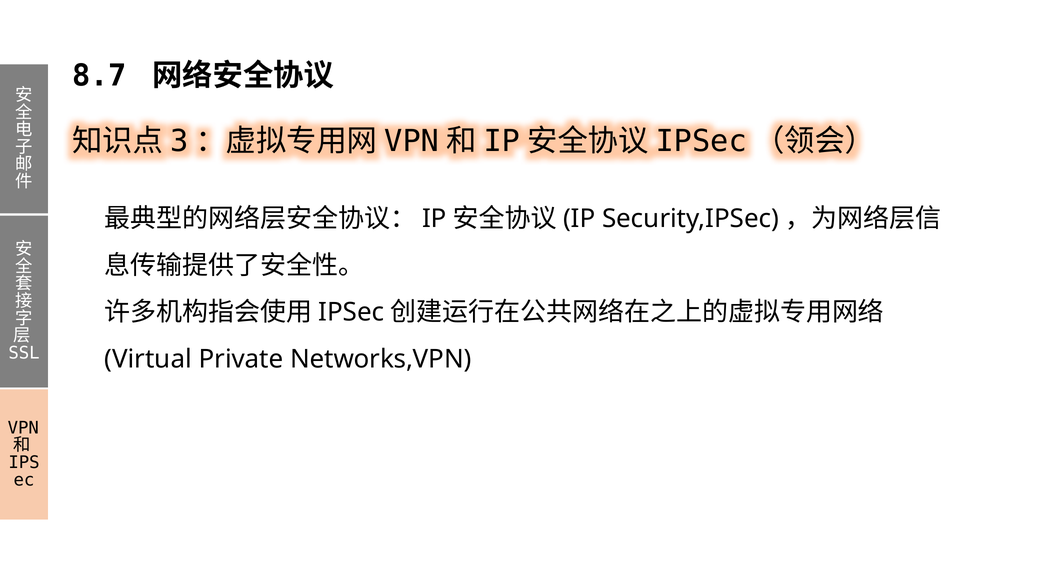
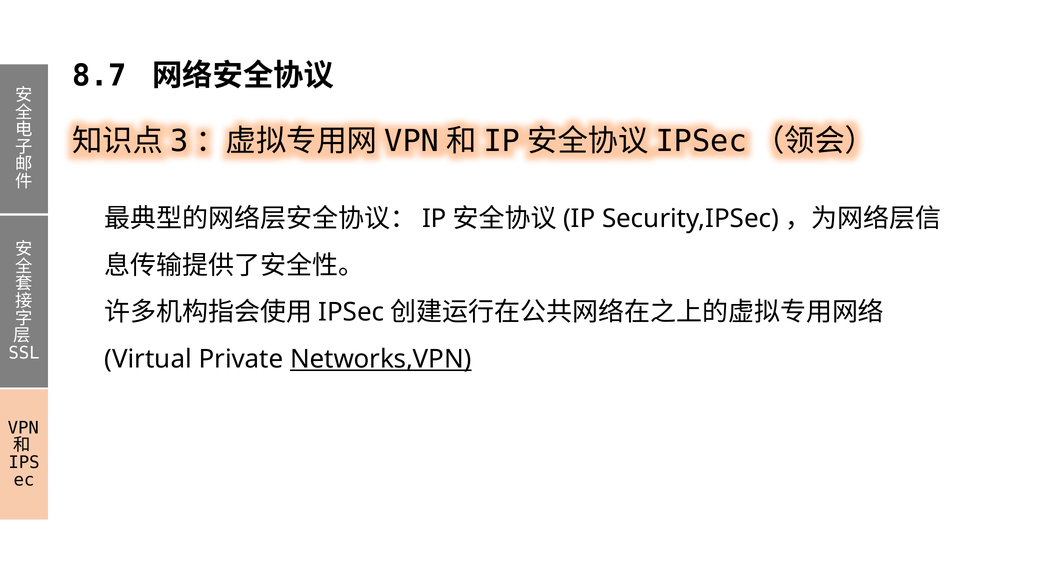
Networks,VPN underline: none -> present (381, 359)
